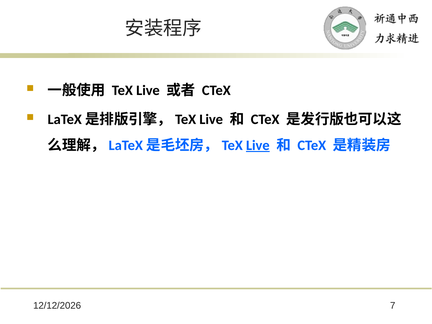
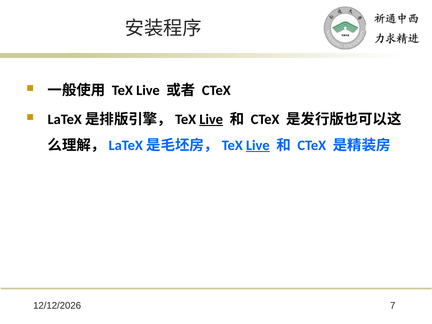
Live underline: none -> present (211, 119)
